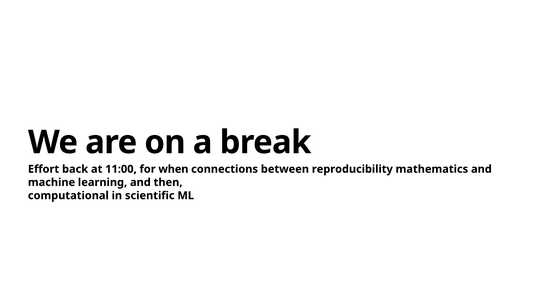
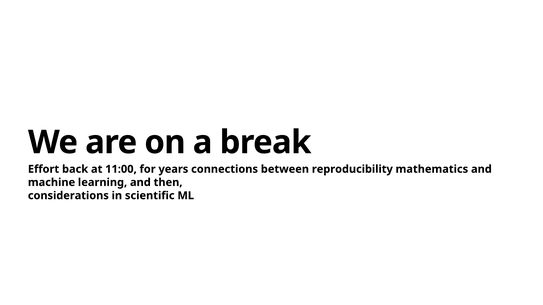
when: when -> years (173, 169)
computational: computational -> considerations (68, 196)
